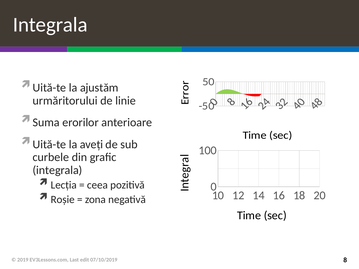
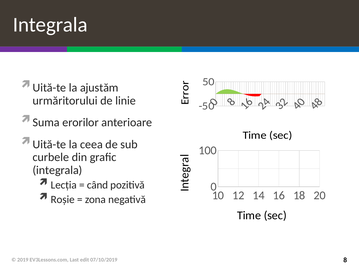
aveți: aveți -> ceea (91, 145)
ceea: ceea -> când (97, 185)
